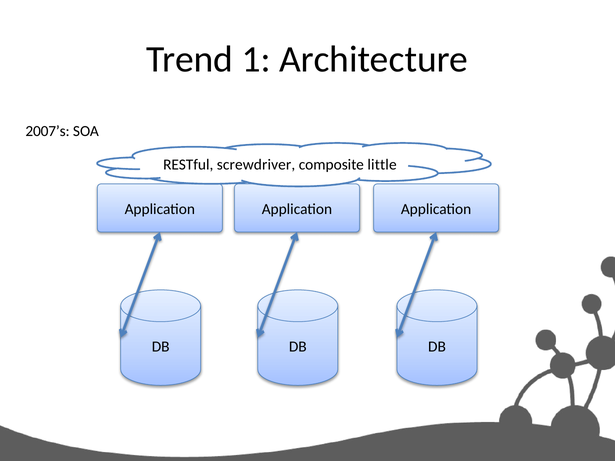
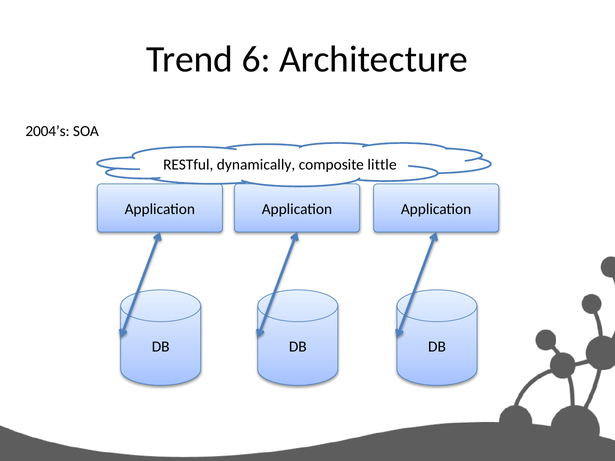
1: 1 -> 6 (256, 60)
2007’s: 2007’s -> 2004’s (48, 131)
screwdriver: screwdriver -> dynamically (256, 165)
